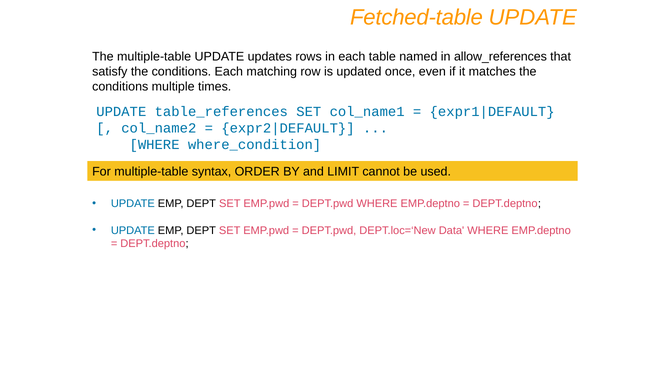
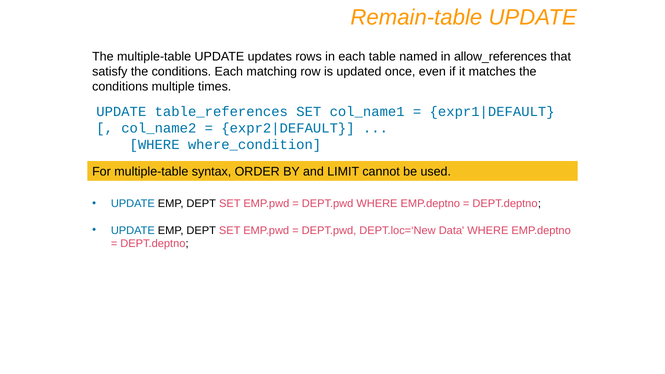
Fetched-table: Fetched-table -> Remain-table (416, 17)
